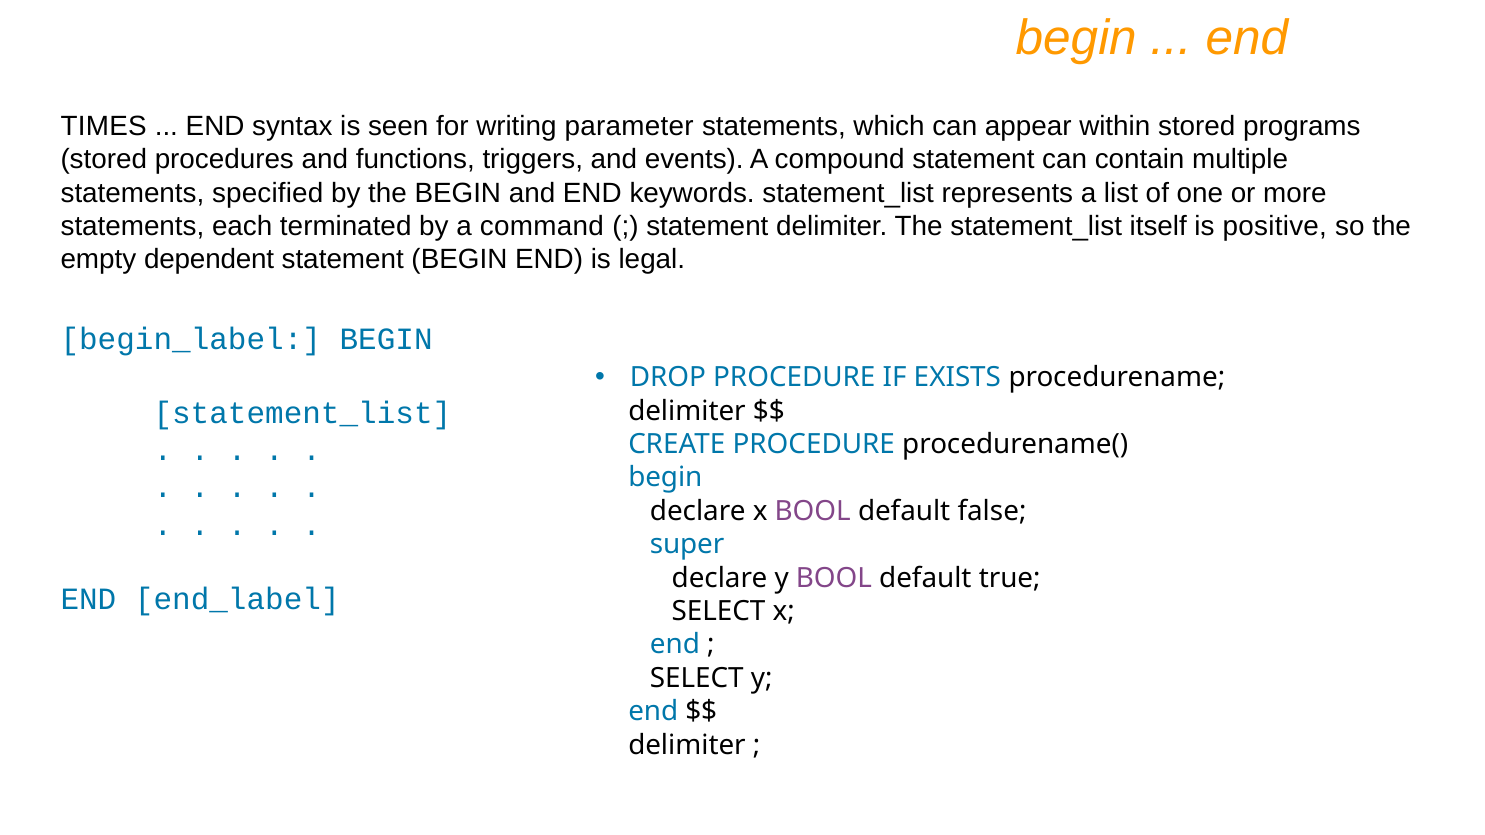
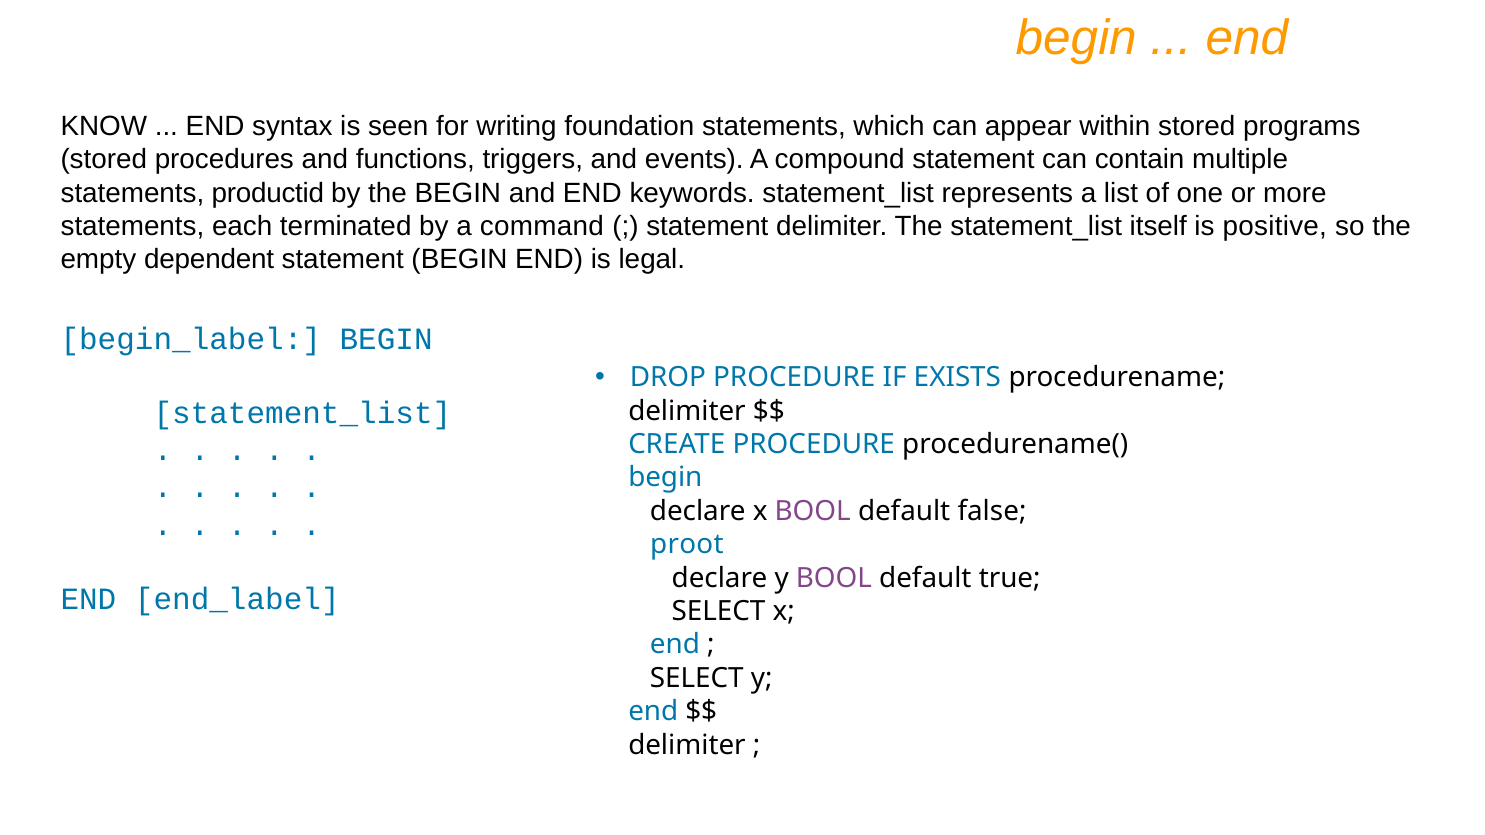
TIMES: TIMES -> KNOW (104, 126)
parameter: parameter -> foundation (629, 126)
specified: specified -> productid (268, 193)
super: super -> proot (687, 545)
